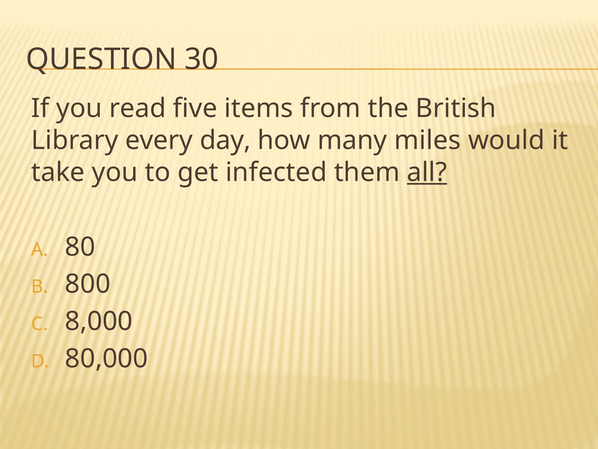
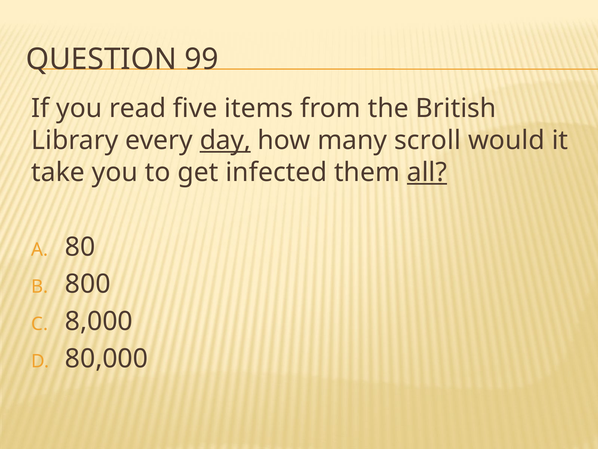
30: 30 -> 99 (202, 59)
day underline: none -> present (225, 140)
miles: miles -> scroll (428, 140)
